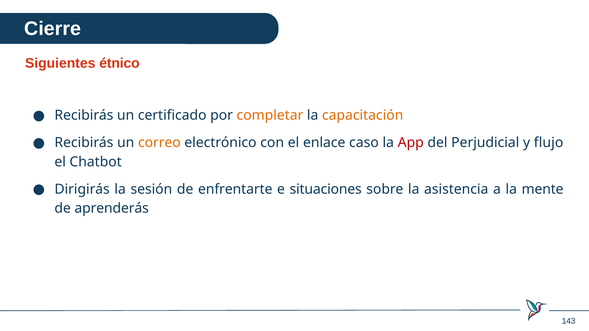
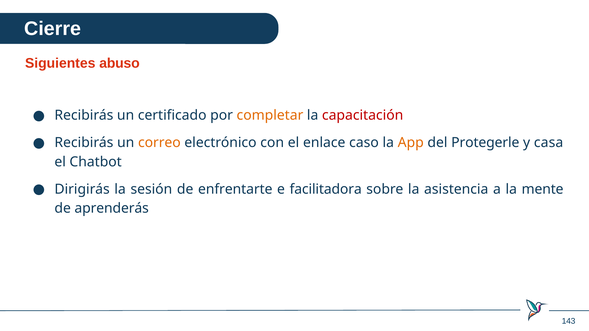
étnico: étnico -> abuso (119, 63)
capacitación colour: orange -> red (363, 115)
App colour: red -> orange (411, 143)
Perjudicial: Perjudicial -> Protegerle (485, 143)
flujo: flujo -> casa (549, 143)
situaciones: situaciones -> facilitadora (326, 189)
